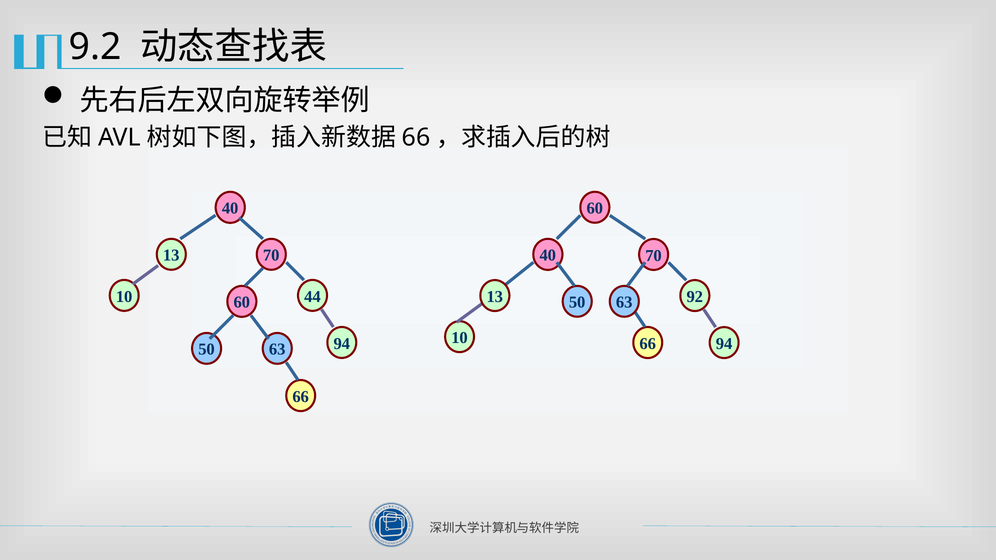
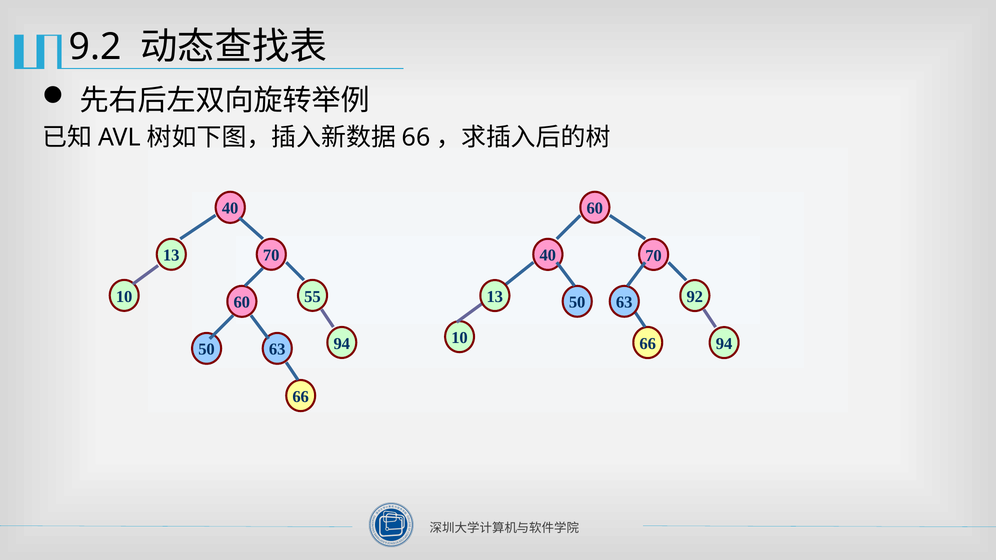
44: 44 -> 55 (312, 297)
